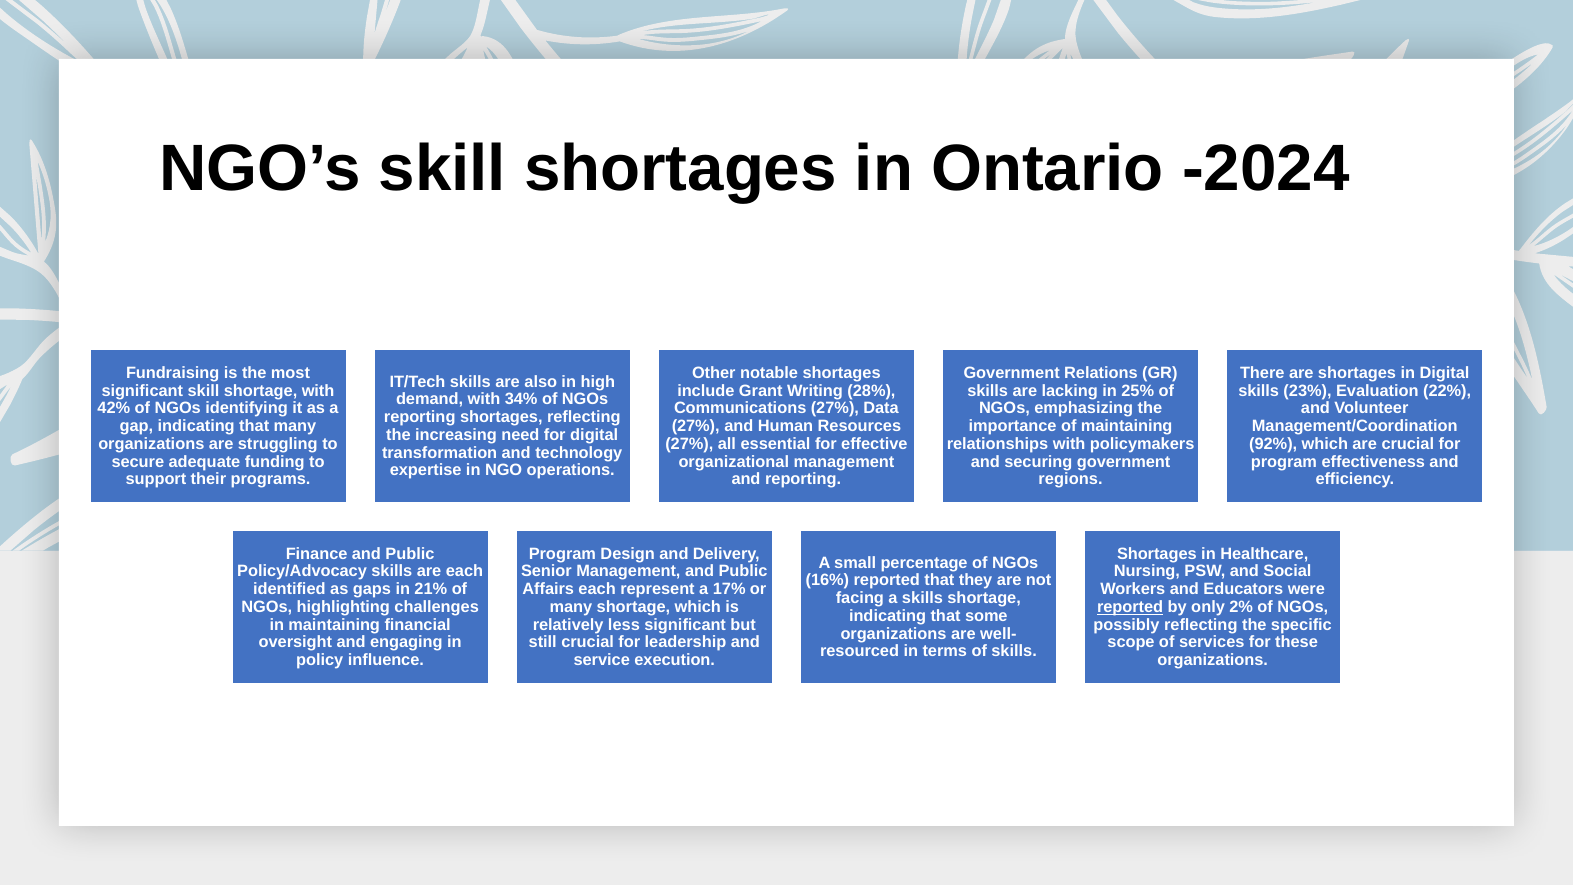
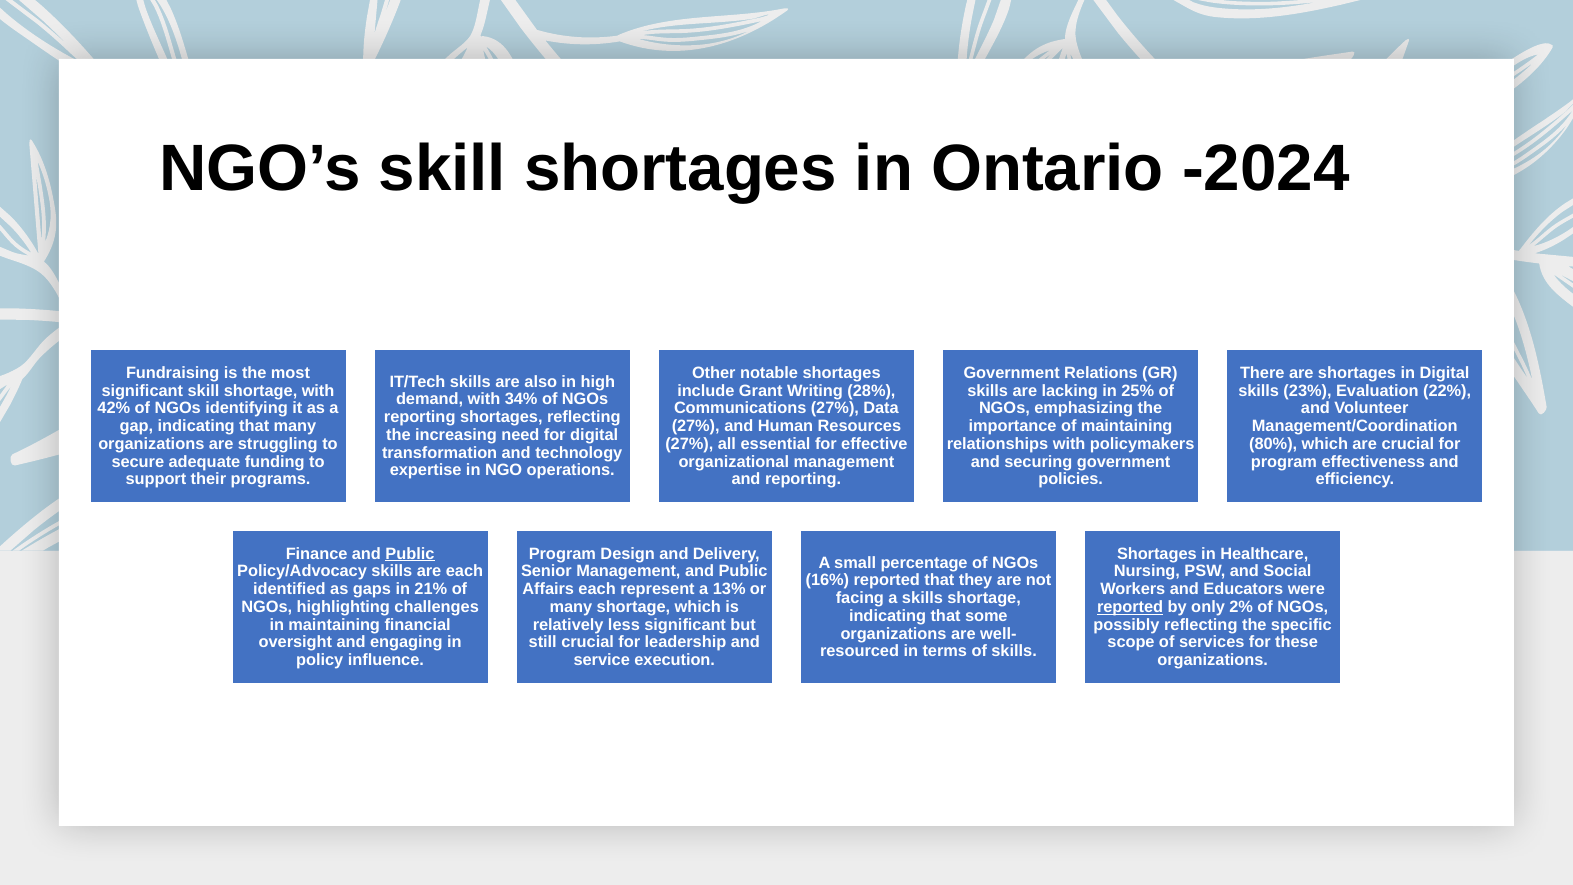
92%: 92% -> 80% (1273, 444)
regions: regions -> policies (1071, 479)
Public underline: none -> present (410, 554)
17%: 17% -> 13% (729, 589)
